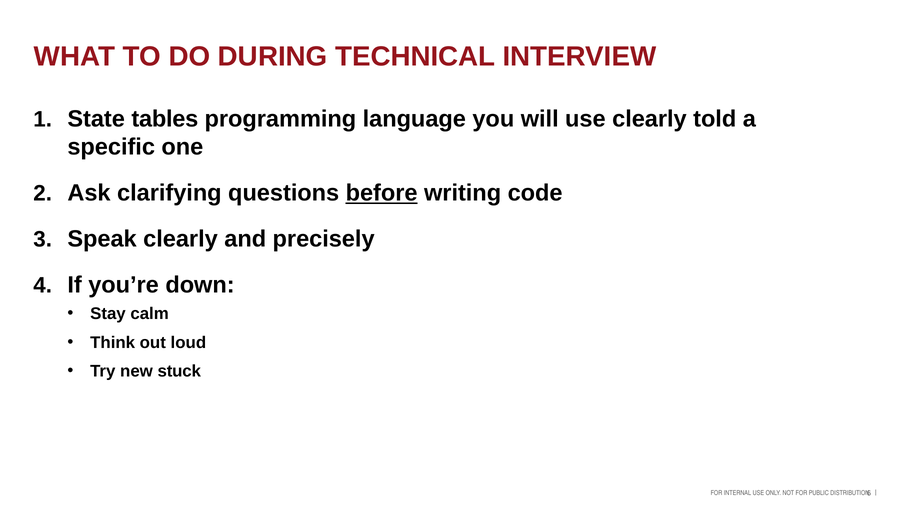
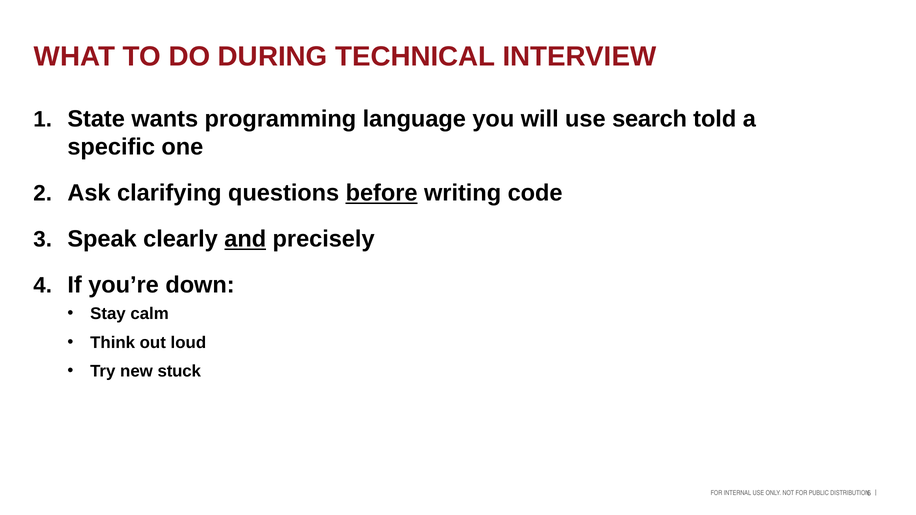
tables: tables -> wants (165, 119)
use clearly: clearly -> search (650, 119)
and underline: none -> present (245, 239)
